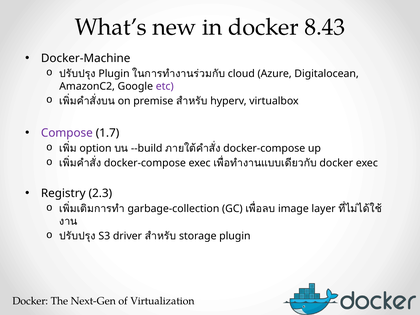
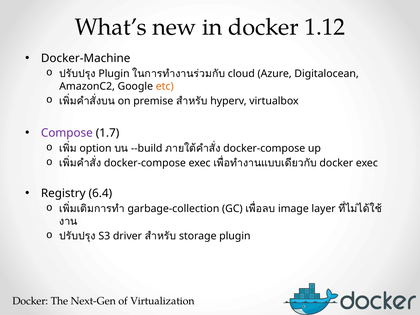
8.43: 8.43 -> 1.12 (325, 27)
etc colour: purple -> orange (165, 86)
2.3: 2.3 -> 6.4 (100, 193)
